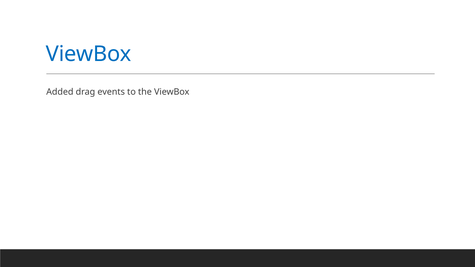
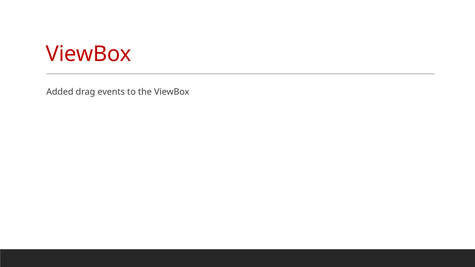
ViewBox colour: blue -> red (89, 54)
